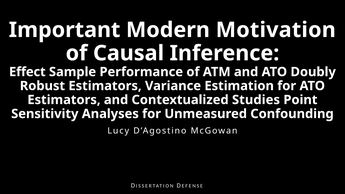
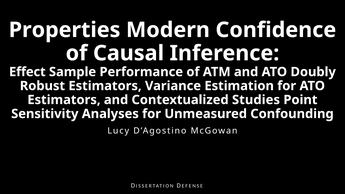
Important: Important -> Properties (65, 30)
Motivation: Motivation -> Confidence (276, 30)
